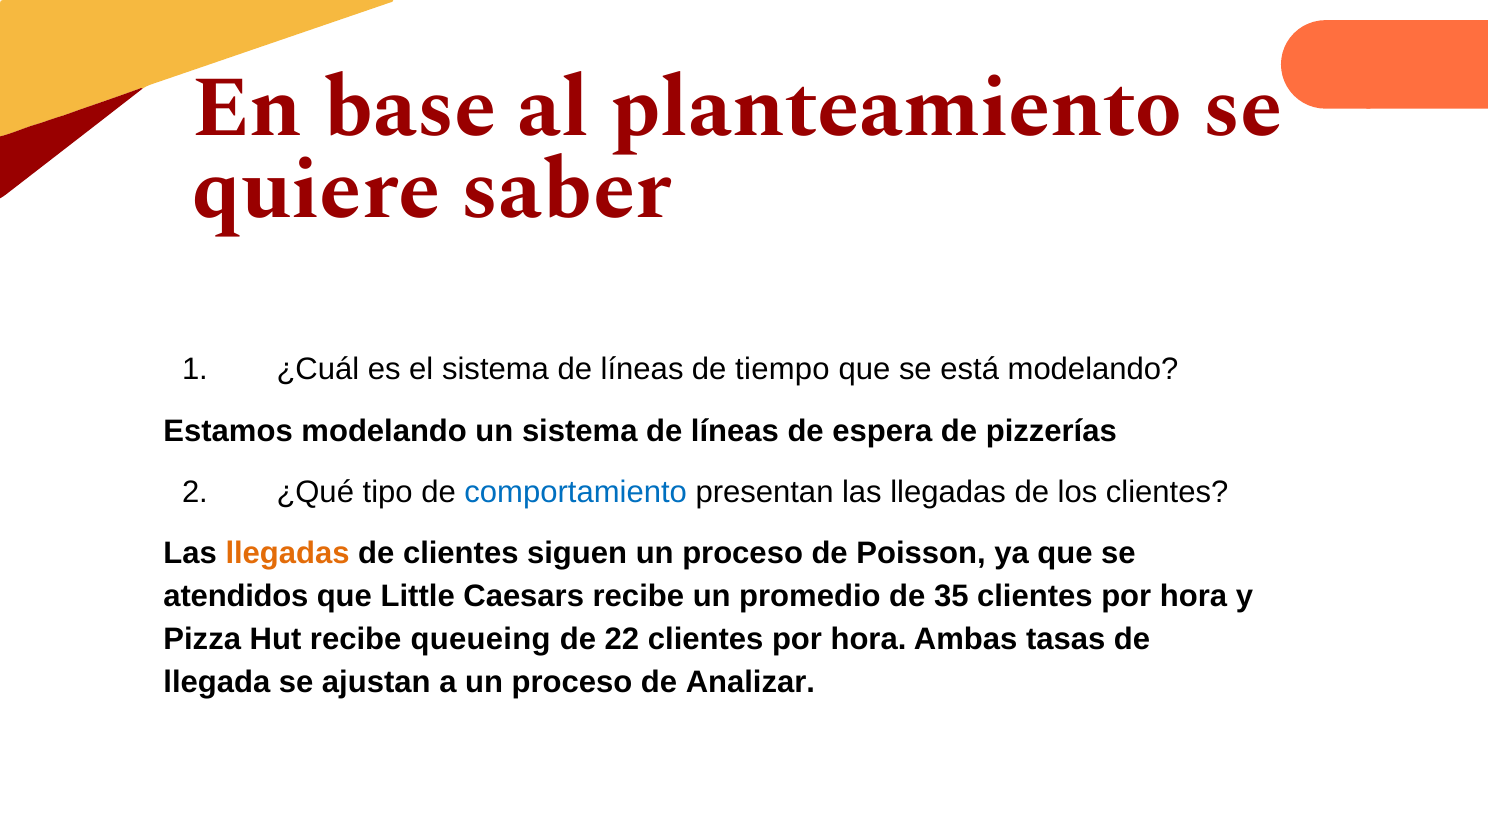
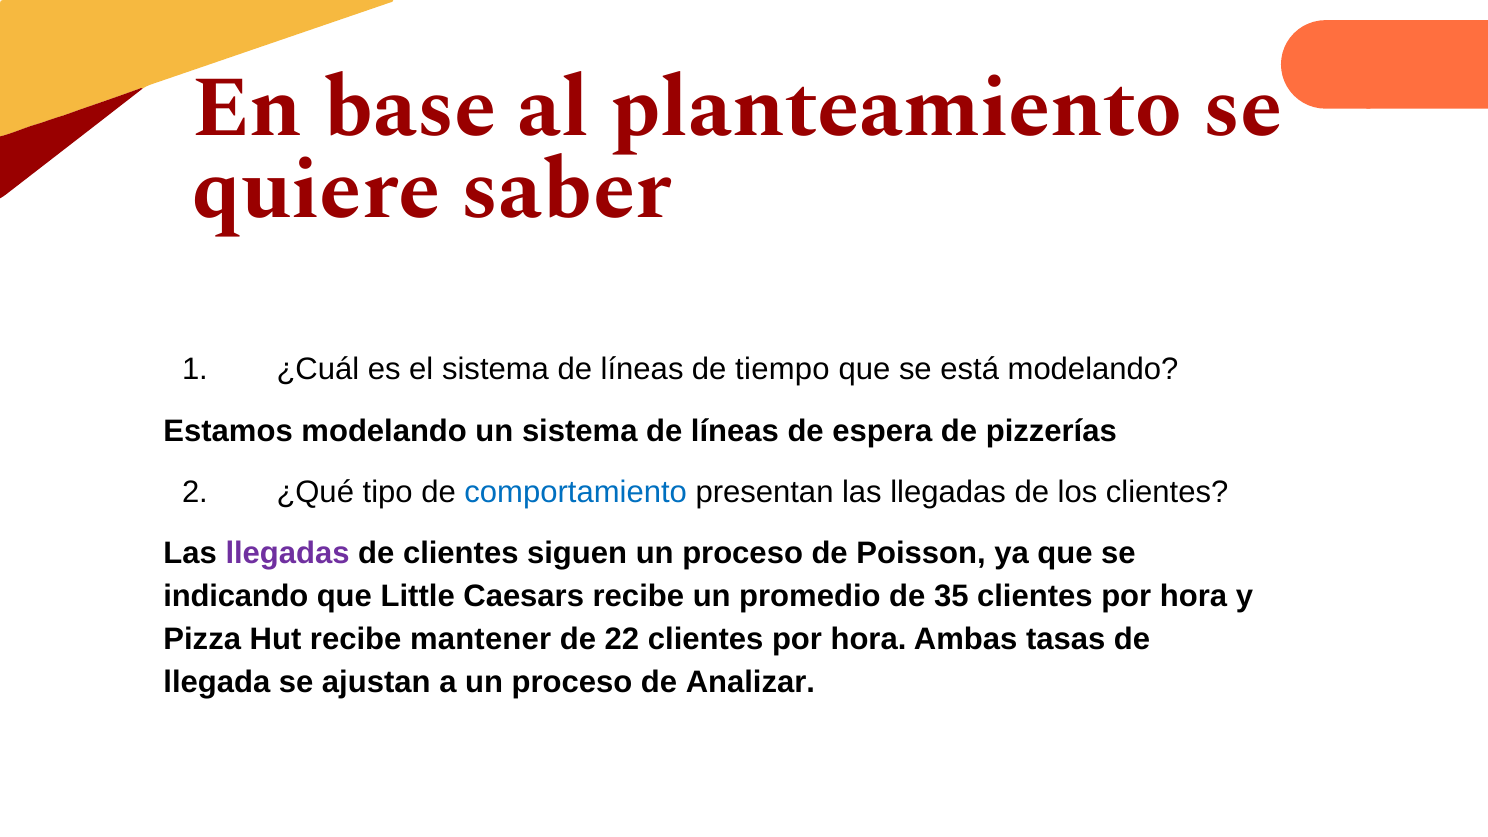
llegadas colour: orange -> purple (288, 554)
atendidos: atendidos -> indicando (236, 596)
queueing: queueing -> mantener (481, 639)
